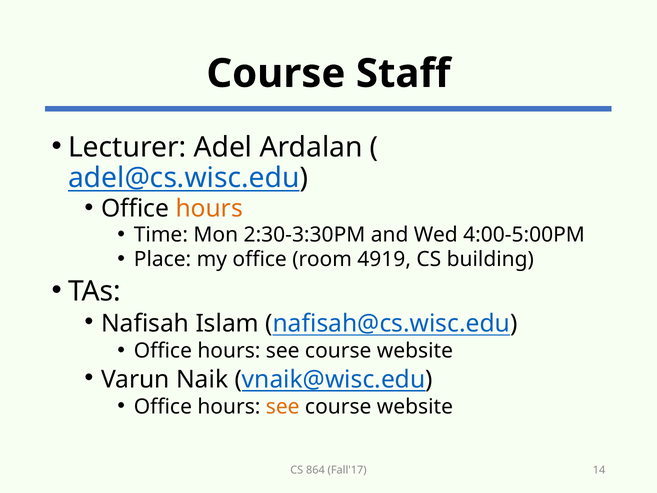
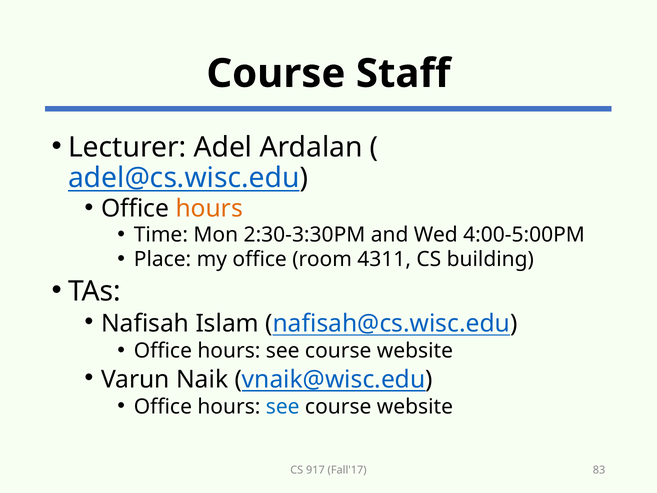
4919: 4919 -> 4311 (384, 259)
see colour: orange -> blue (283, 407)
864: 864 -> 917 (315, 470)
14: 14 -> 83 (599, 470)
